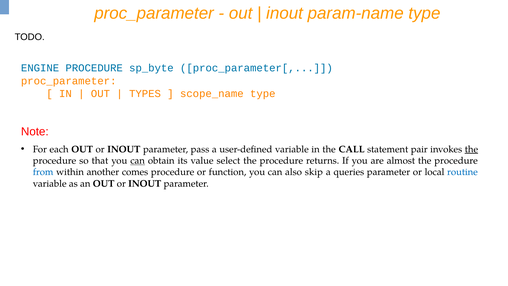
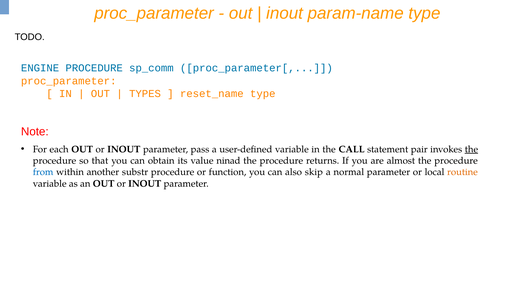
sp_byte: sp_byte -> sp_comm (151, 68)
scope_name: scope_name -> reset_name (212, 94)
can underline: present -> none (138, 161)
select: select -> ninad (228, 161)
comes: comes -> substr (135, 172)
queries: queries -> normal (349, 172)
routine colour: blue -> orange (462, 172)
